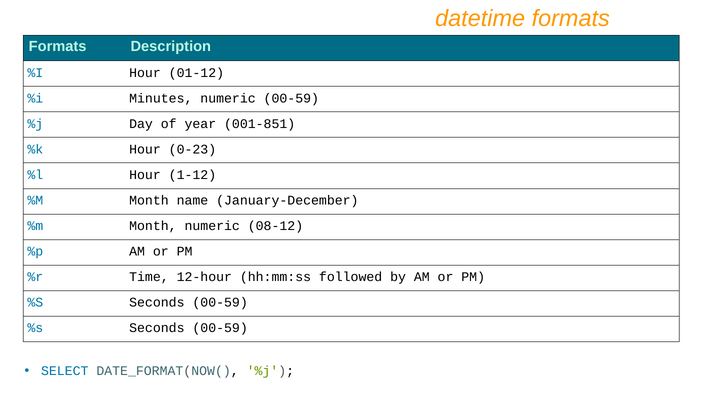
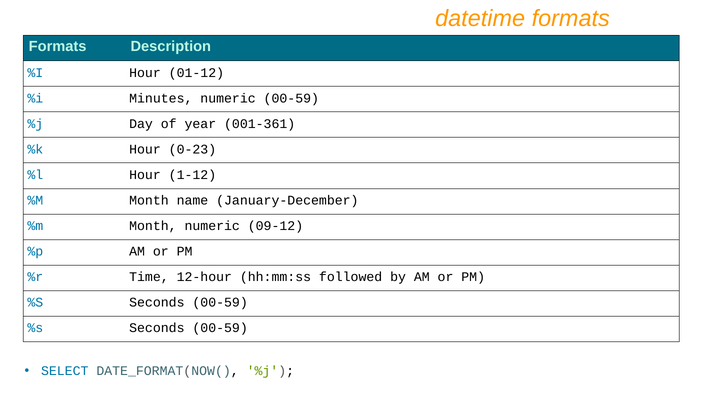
001-851: 001-851 -> 001-361 (260, 124)
08-12: 08-12 -> 09-12 (275, 226)
